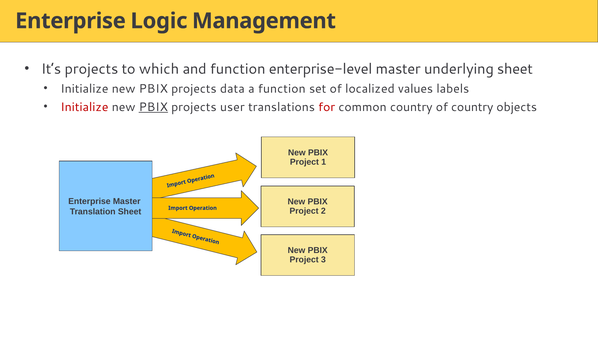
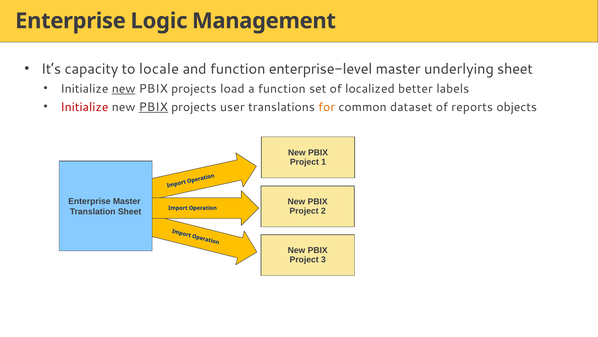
It’s projects: projects -> capacity (91, 69)
which: which -> locale (159, 69)
new underline: none -> present (124, 88)
data: data -> load (232, 88)
values: values -> better (415, 88)
for colour: red -> orange (327, 107)
common country: country -> dataset (411, 107)
of country: country -> reports (472, 107)
